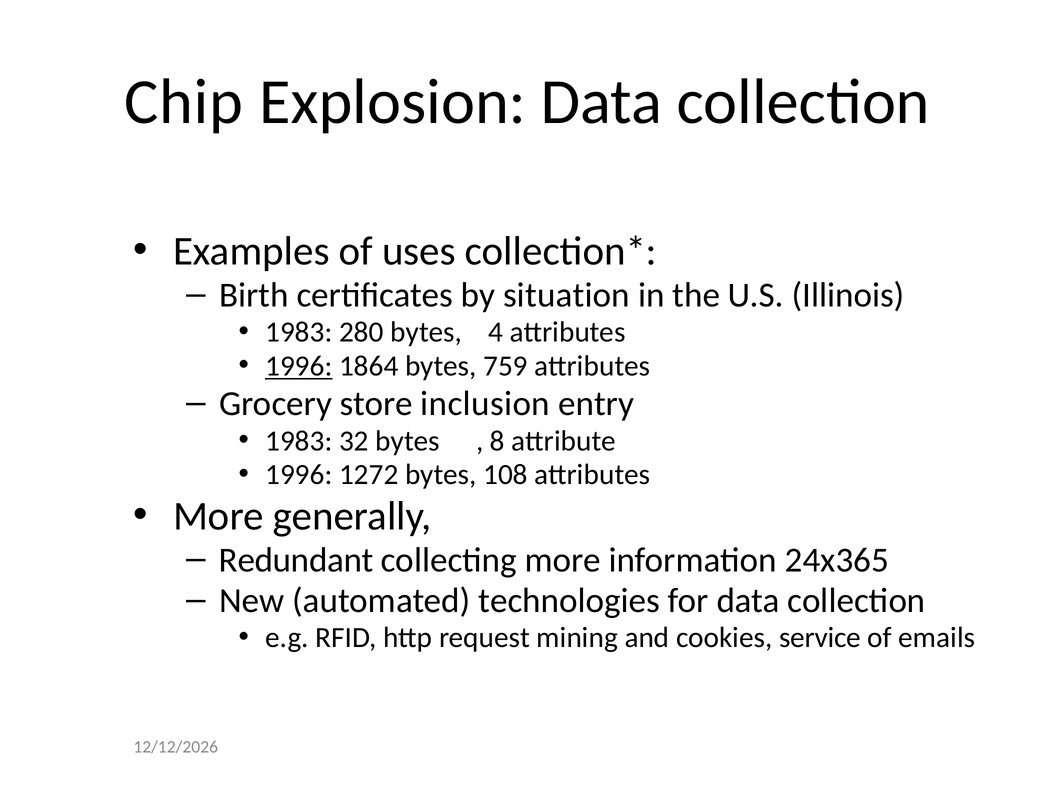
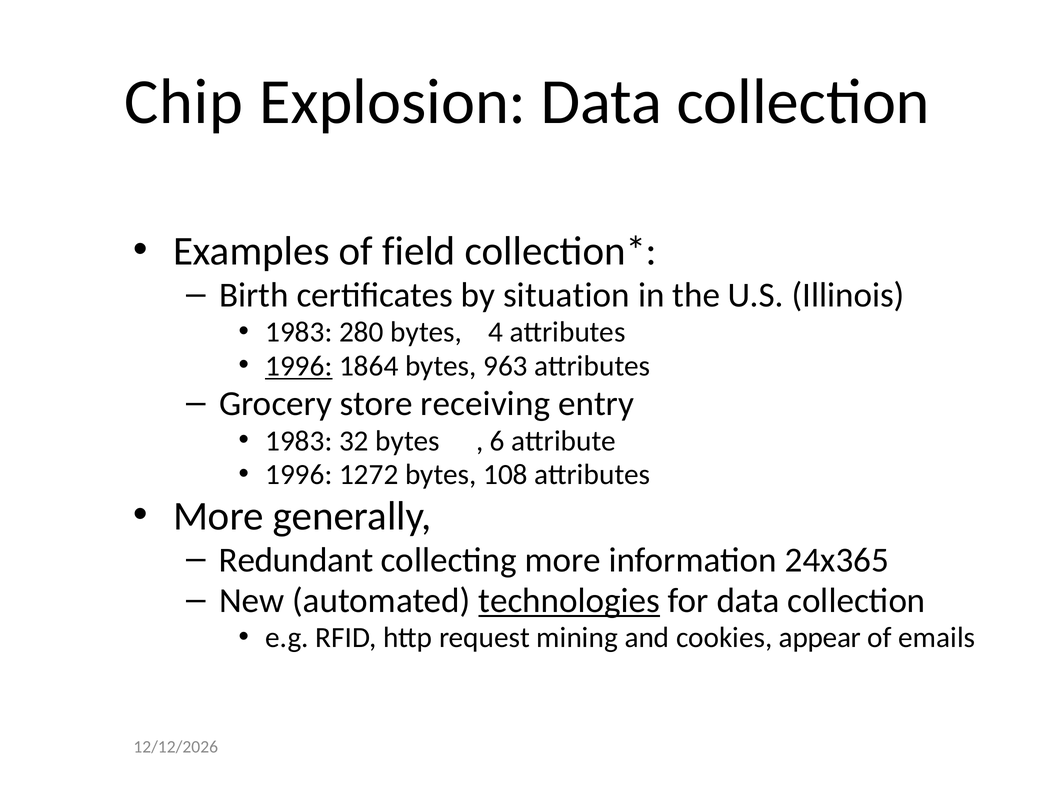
uses: uses -> field (419, 252)
759: 759 -> 963 (506, 366)
inclusion: inclusion -> receiving (485, 404)
8: 8 -> 6 (497, 441)
technologies underline: none -> present (569, 601)
service: service -> appear (820, 638)
